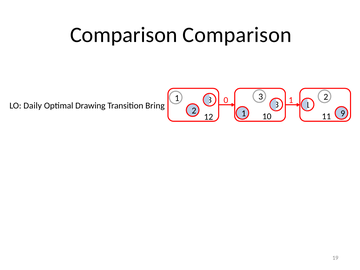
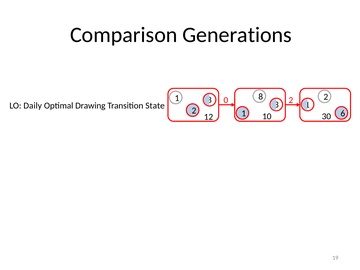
Comparison Comparison: Comparison -> Generations (237, 35)
1 3: 3 -> 8 (261, 97)
0 1: 1 -> 2 (291, 100)
Bring: Bring -> State (155, 106)
9: 9 -> 6 (343, 114)
11: 11 -> 30 (326, 116)
